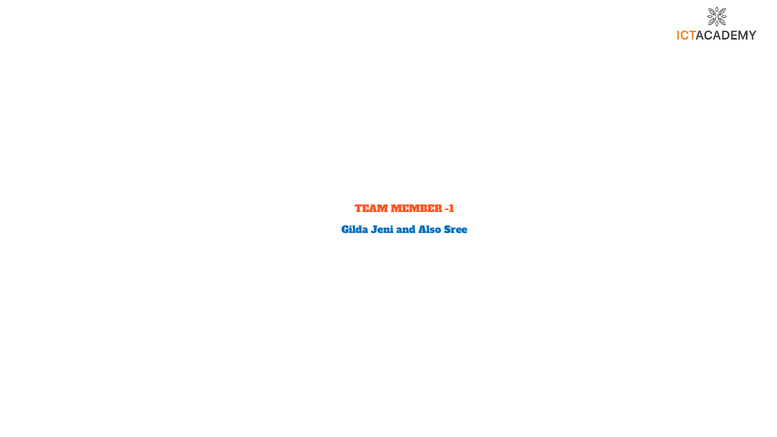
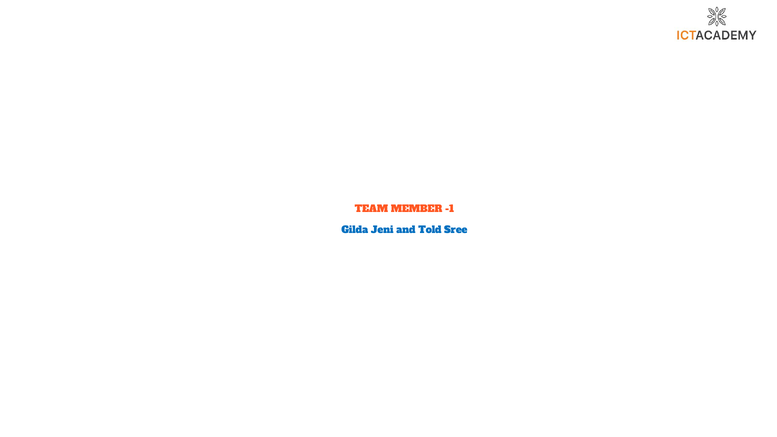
Also: Also -> Told (430, 230)
